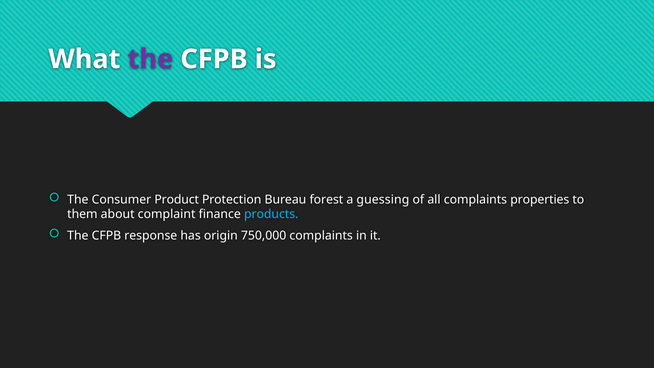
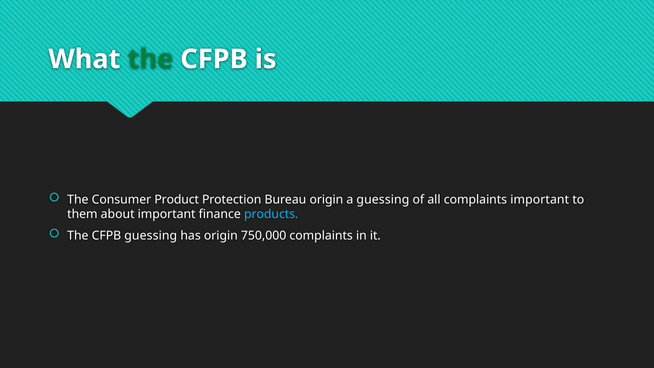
the colour: purple -> green (150, 59)
Bureau forest: forest -> origin (326, 200)
complaints properties: properties -> important (540, 200)
about complaint: complaint -> important (167, 214)
CFPB response: response -> guessing (151, 236)
